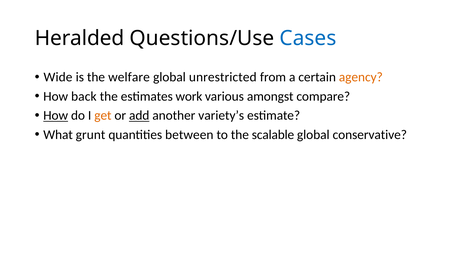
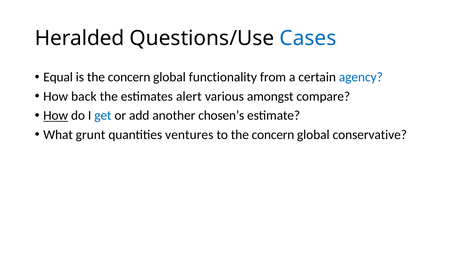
Wide: Wide -> Equal (58, 77)
is the welfare: welfare -> concern (129, 77)
unrestricted: unrestricted -> functionality (223, 77)
agency colour: orange -> blue (361, 77)
work: work -> alert (189, 96)
get colour: orange -> blue (103, 115)
add underline: present -> none (139, 115)
variety’s: variety’s -> chosen’s (221, 115)
between: between -> ventures (189, 134)
to the scalable: scalable -> concern (273, 134)
